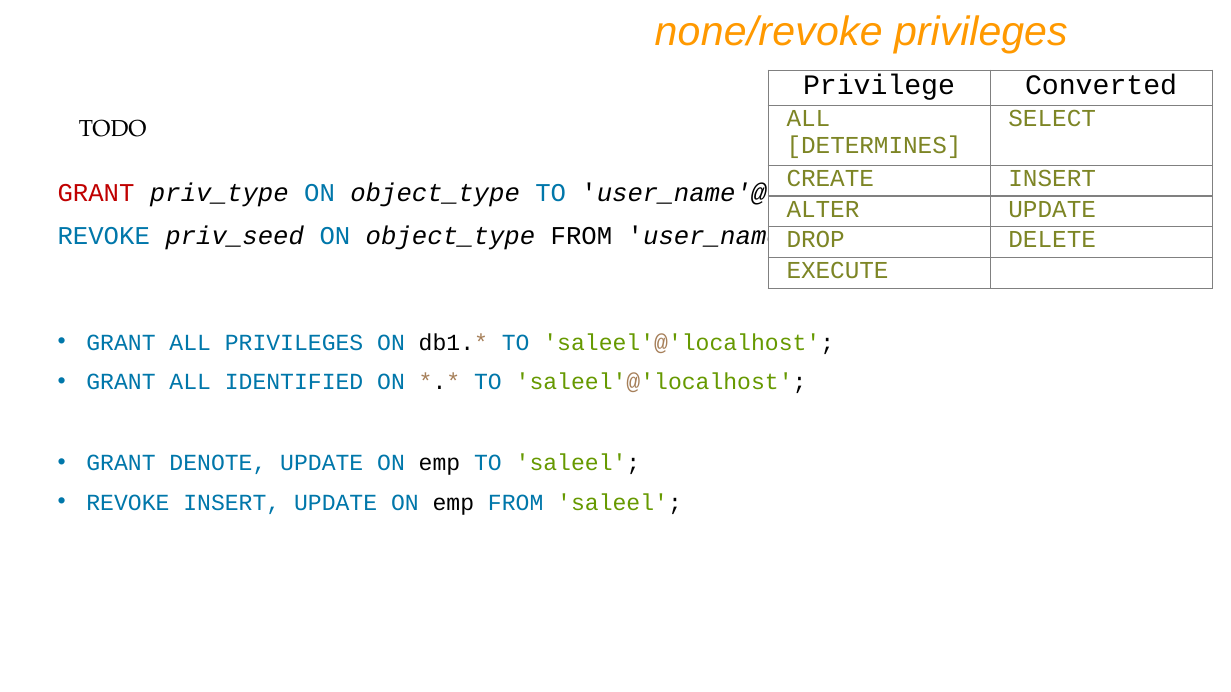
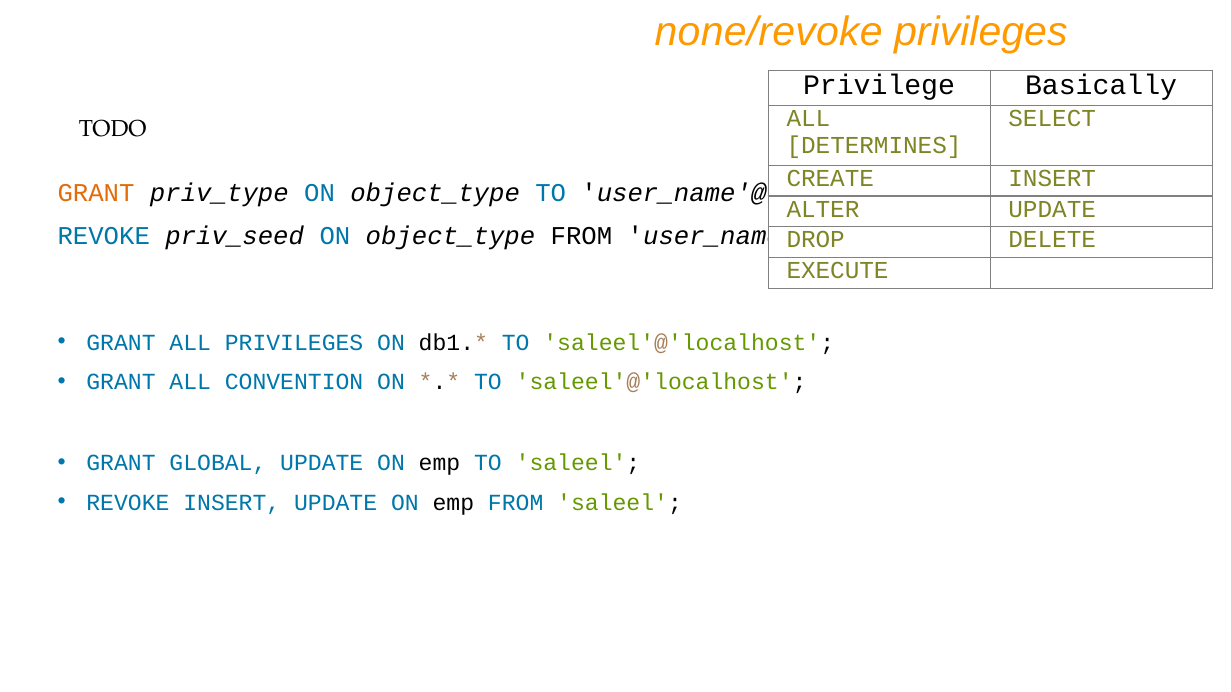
Converted: Converted -> Basically (1101, 85)
GRANT colour: red -> orange (96, 193)
IDENTIFIED: IDENTIFIED -> CONVENTION (294, 383)
DENOTE: DENOTE -> GLOBAL (218, 463)
